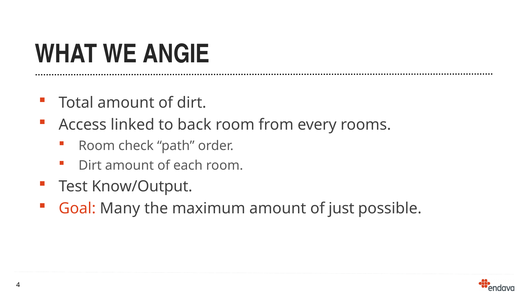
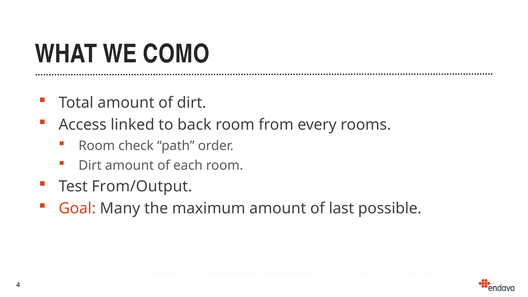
ANGIE: ANGIE -> COMO (176, 54)
Know/Output: Know/Output -> From/Output (142, 186)
just: just -> last (341, 209)
